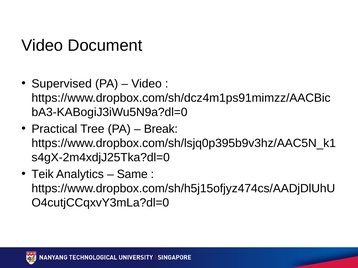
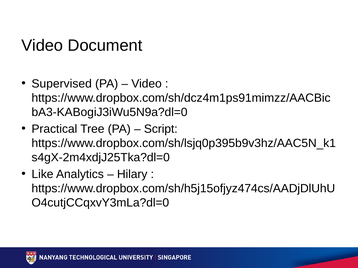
Break: Break -> Script (161, 129)
Teik: Teik -> Like (42, 174)
Same: Same -> Hilary (132, 174)
